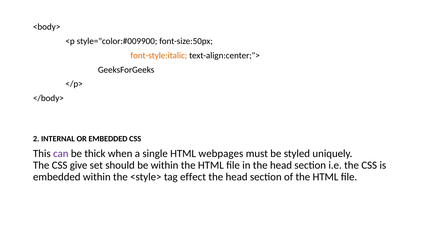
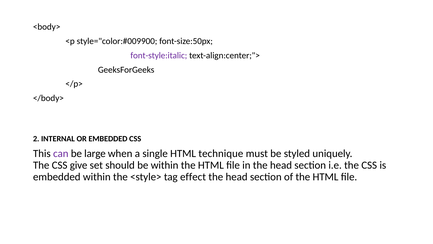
font-style:italic colour: orange -> purple (159, 55)
thick: thick -> large (95, 153)
webpages: webpages -> technique (221, 153)
